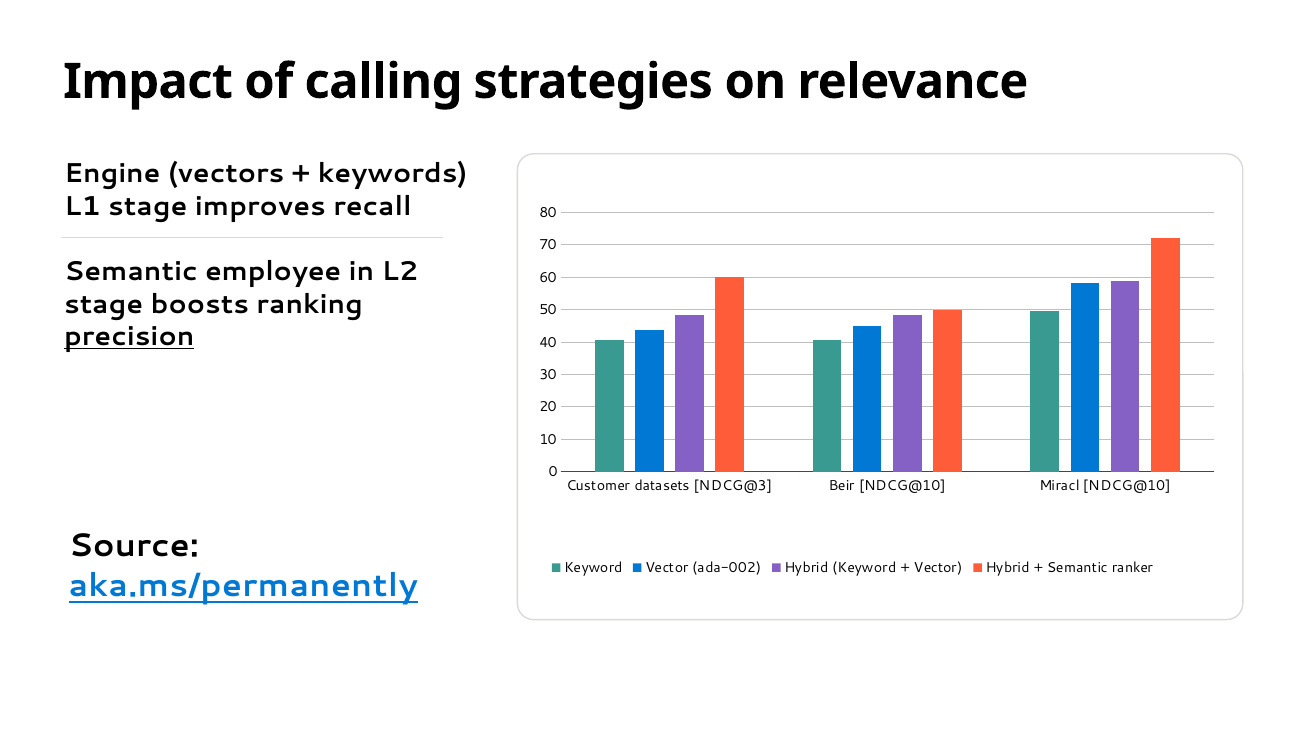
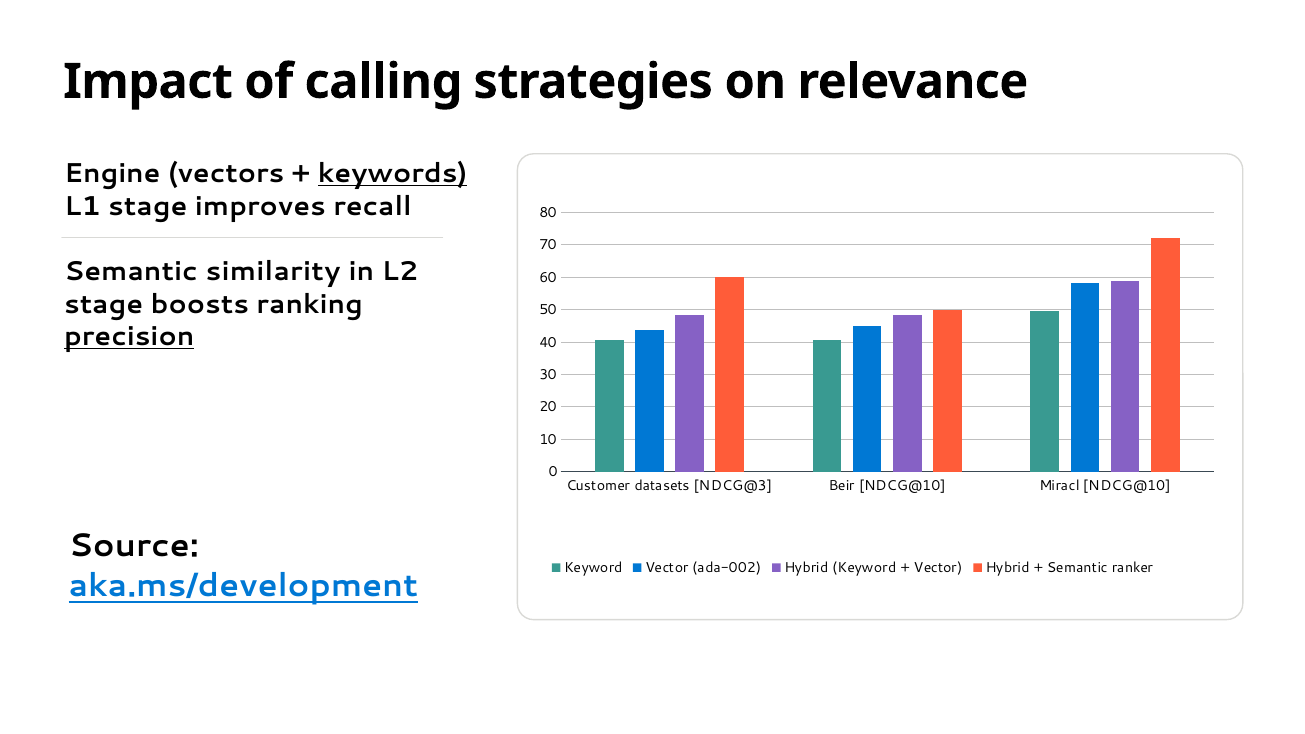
keywords underline: none -> present (393, 174)
employee: employee -> similarity (273, 272)
aka.ms/permanently: aka.ms/permanently -> aka.ms/development (243, 585)
